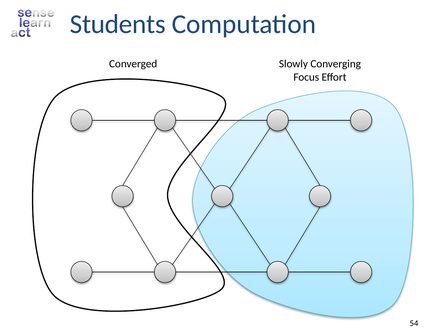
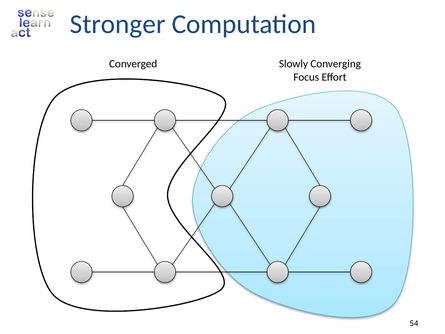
Students: Students -> Stronger (118, 24)
